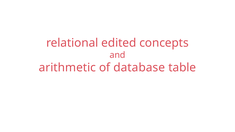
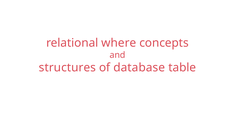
edited: edited -> where (119, 43)
arithmetic: arithmetic -> structures (67, 68)
